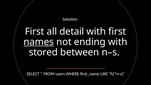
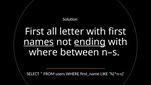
detail: detail -> letter (72, 31)
ending underline: none -> present (90, 42)
stored: stored -> where (43, 52)
